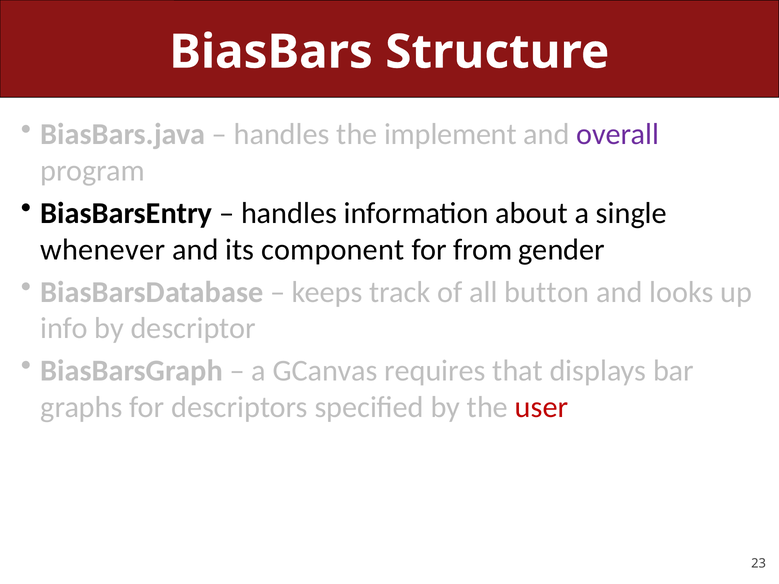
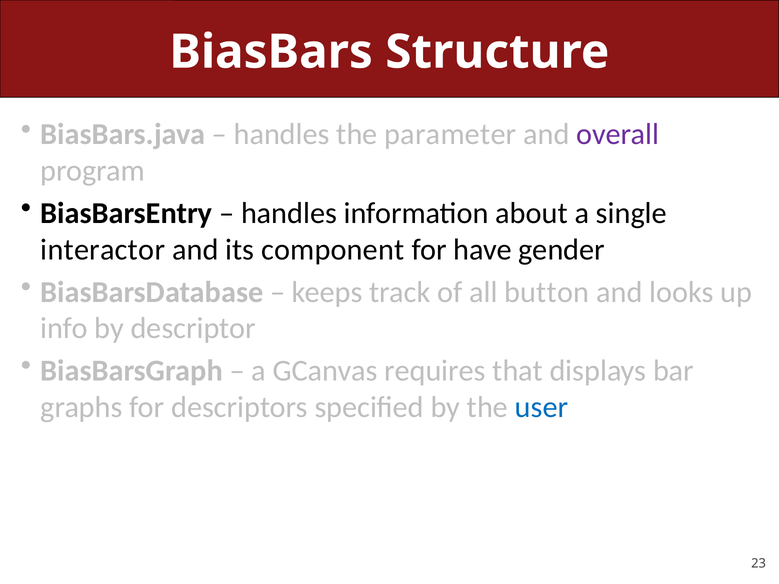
implement: implement -> parameter (450, 135)
whenever: whenever -> interactor (103, 250)
from: from -> have (483, 250)
user colour: red -> blue (542, 407)
